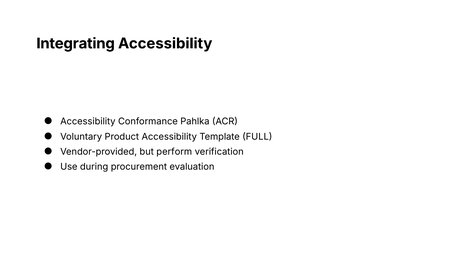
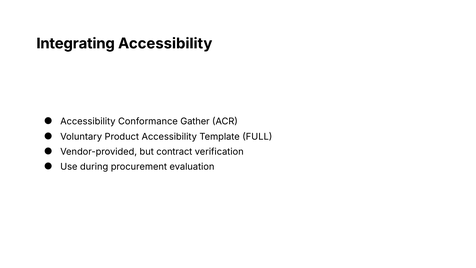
Pahlka: Pahlka -> Gather (195, 121)
perform: perform -> contract (174, 152)
